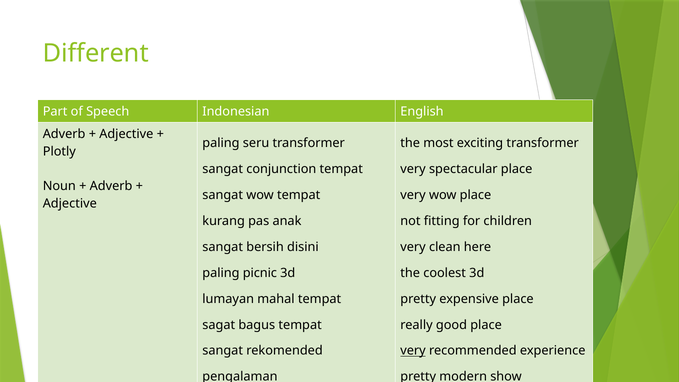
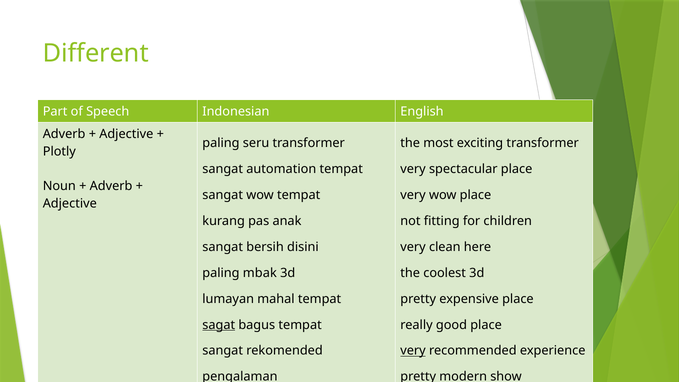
conjunction: conjunction -> automation (281, 169)
picnic: picnic -> mbak (260, 273)
sagat underline: none -> present (219, 325)
